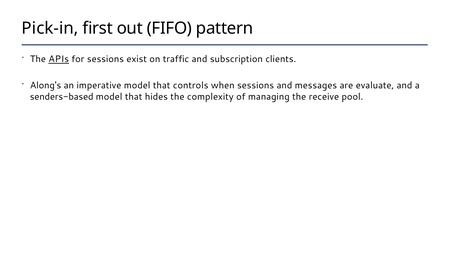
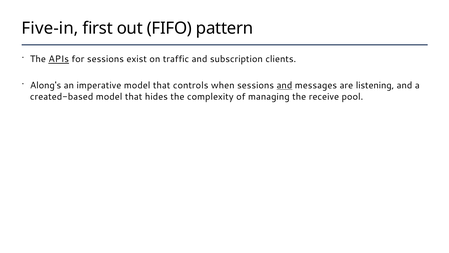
Pick-in: Pick-in -> Five-in (50, 28)
and underline: none -> present (284, 85)
evaluate: evaluate -> listening (375, 85)
senders-based: senders-based -> created-based (62, 97)
